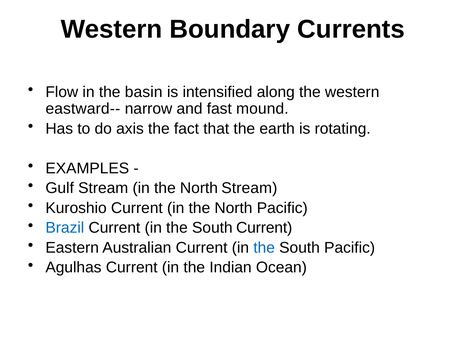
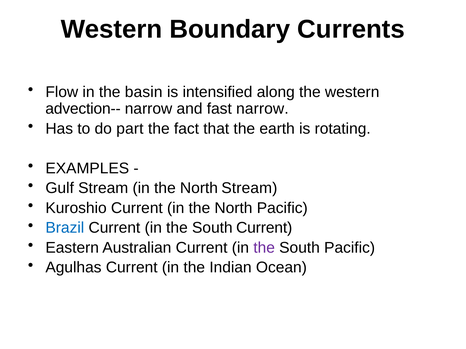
eastward--: eastward-- -> advection-- (83, 109)
fast mound: mound -> narrow (262, 109)
axis: axis -> part (130, 129)
the colour: blue -> purple (264, 248)
